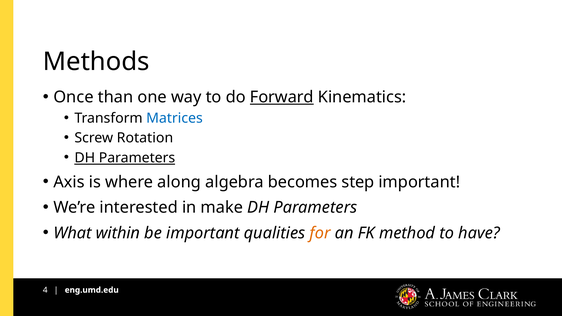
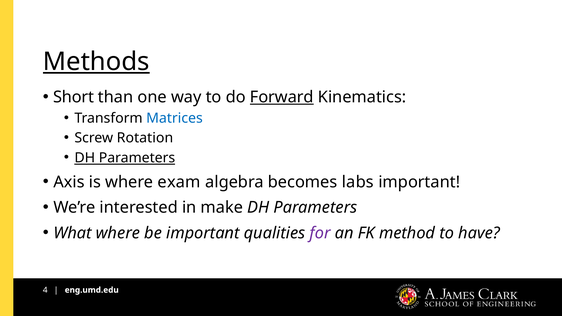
Methods underline: none -> present (96, 62)
Once: Once -> Short (74, 97)
along: along -> exam (179, 182)
step: step -> labs (358, 182)
What within: within -> where (118, 233)
for colour: orange -> purple (320, 233)
